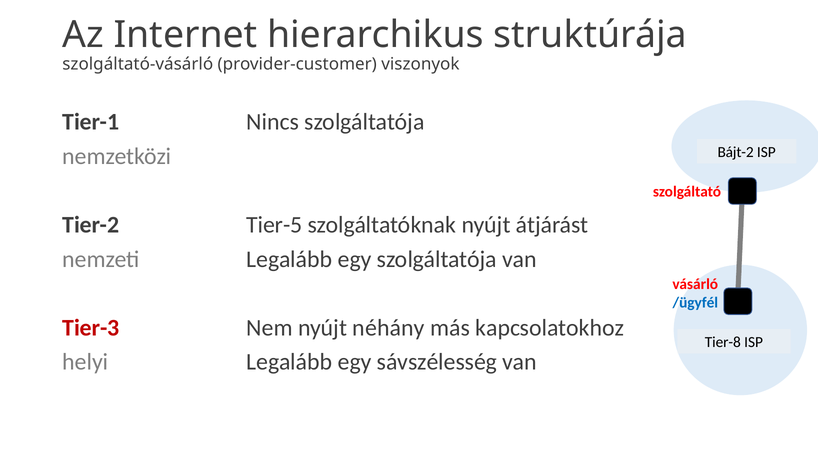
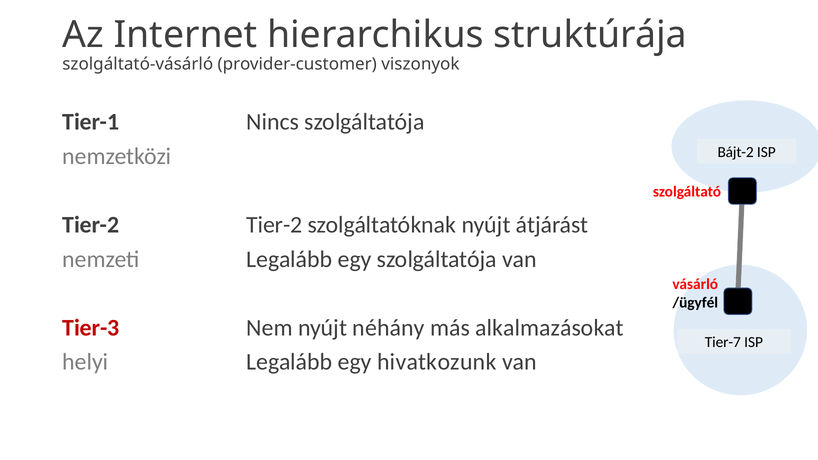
Tier-2 Tier-5: Tier-5 -> Tier-2 (274, 225)
/ügyfél colour: blue -> black (695, 303)
kapcsolatokhoz: kapcsolatokhoz -> alkalmazásokat (550, 328)
Tier-8: Tier-8 -> Tier-7 (723, 342)
sávszélesség: sávszélesség -> hivatkozunk (437, 362)
